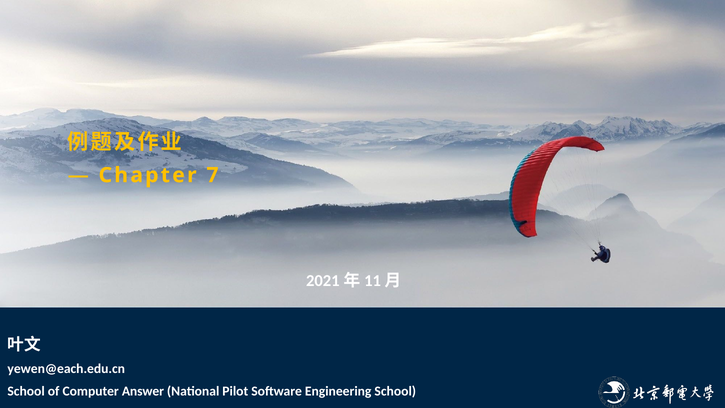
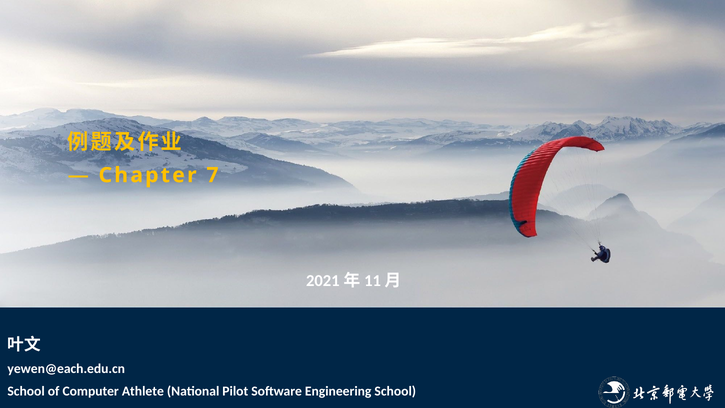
Answer: Answer -> Athlete (143, 391)
